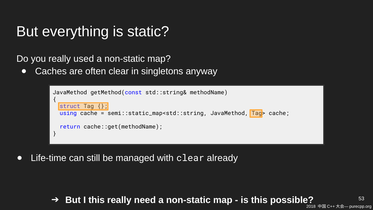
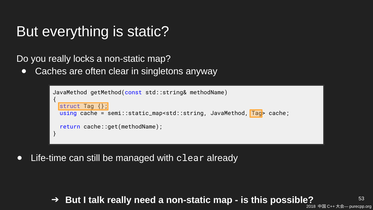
used: used -> locks (84, 59)
I this: this -> talk (97, 200)
